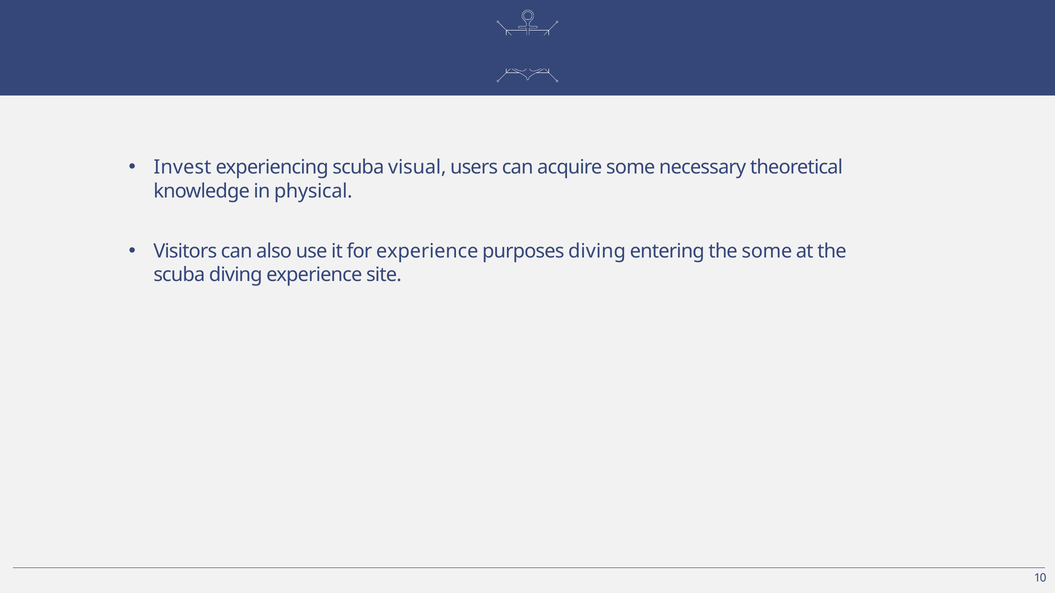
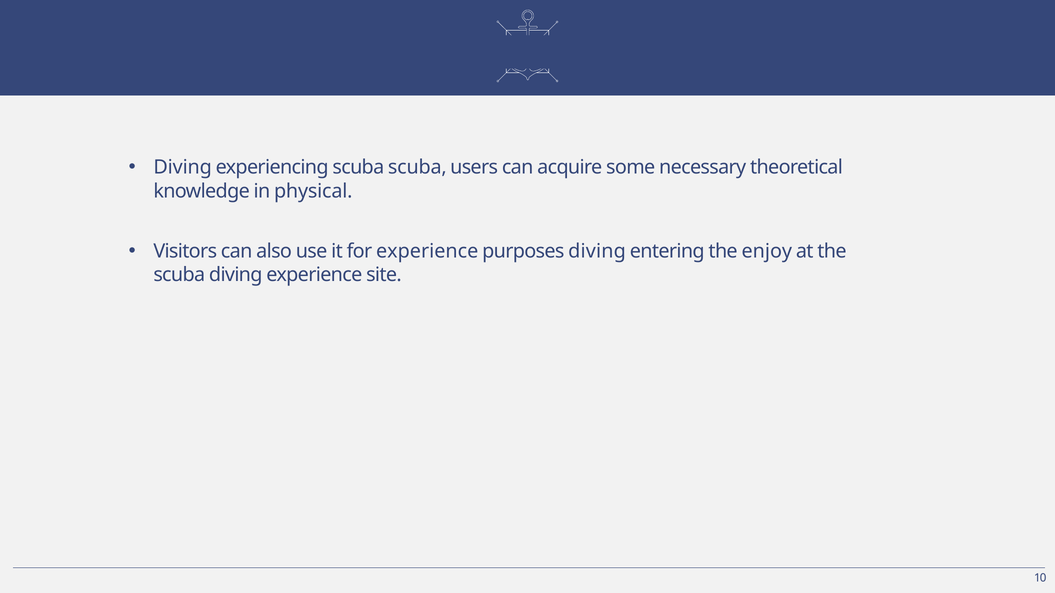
Invest: Invest -> Diving (183, 167)
scuba visual: visual -> scuba (417, 167)
the some: some -> enjoy (767, 251)
